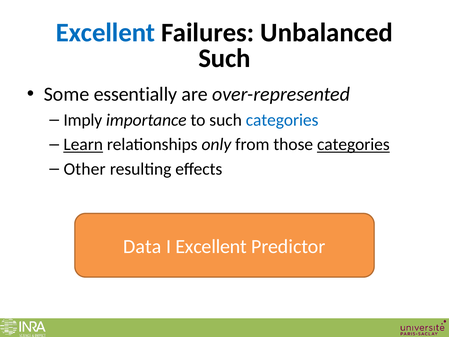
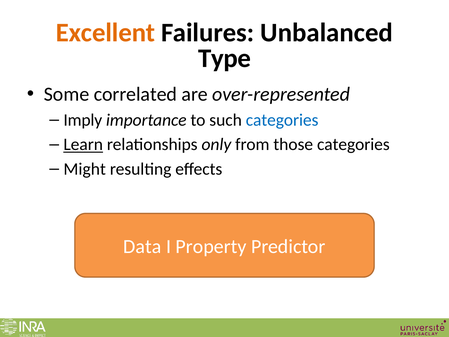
Excellent colour: blue -> orange (106, 33)
Such: Such -> Type (225, 58)
essentially: essentially -> correlated (135, 94)
categories underline: present -> none (353, 144)
Other: Other -> Might (85, 169)
I Excellent: Excellent -> Property (211, 246)
